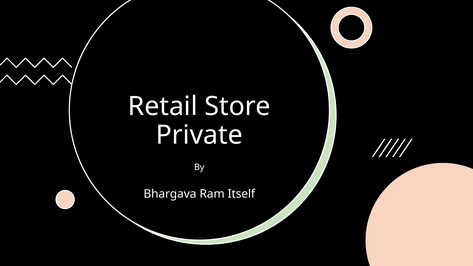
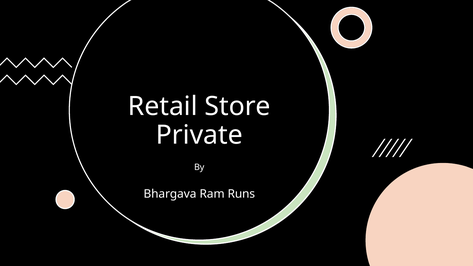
Itself: Itself -> Runs (241, 194)
